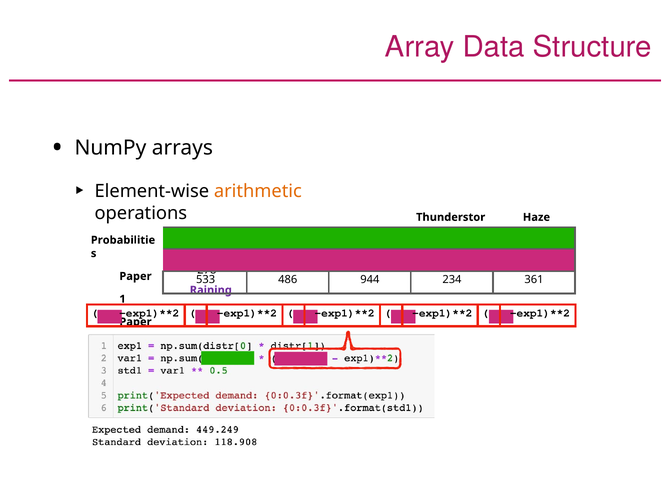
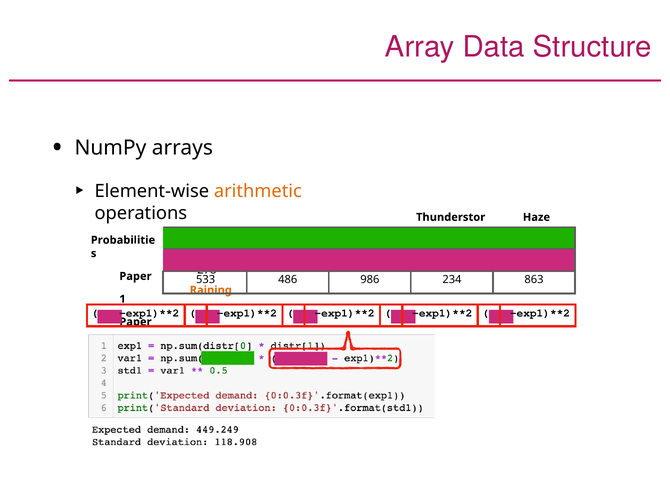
944: 944 -> 986 (370, 280)
361: 361 -> 863 (534, 280)
Raining colour: purple -> orange (211, 290)
